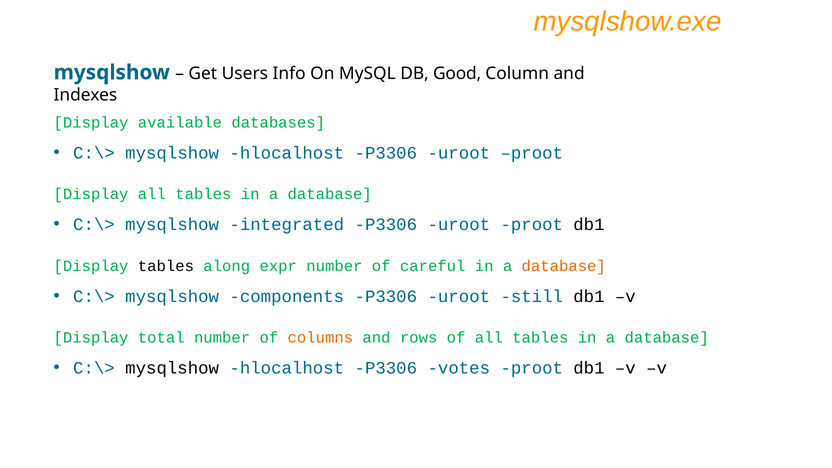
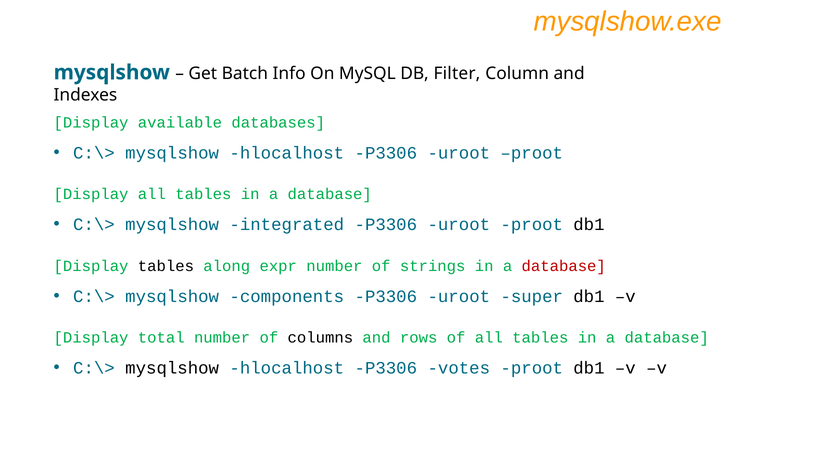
Users: Users -> Batch (245, 74)
Good: Good -> Filter (457, 74)
careful: careful -> strings (433, 266)
database colour: orange -> red (564, 266)
still: still -> super (532, 296)
columns colour: orange -> black (320, 338)
